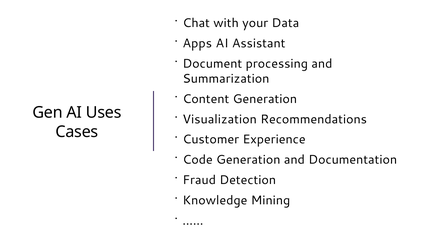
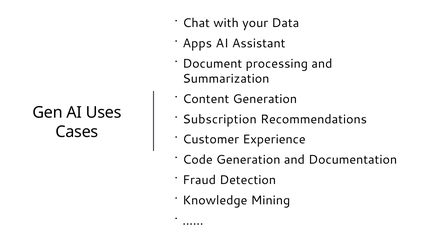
Visualization: Visualization -> Subscription (220, 119)
